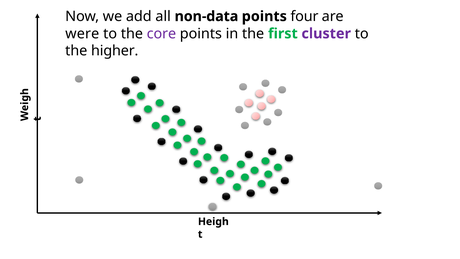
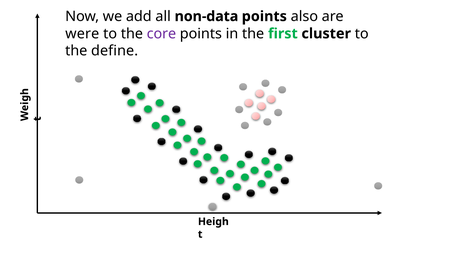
four: four -> also (304, 16)
cluster colour: purple -> black (326, 34)
higher: higher -> define (115, 51)
